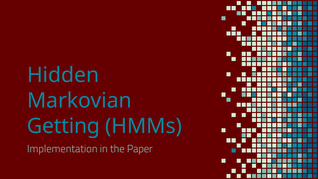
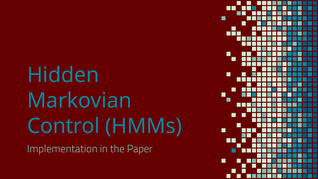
Getting: Getting -> Control (63, 126)
